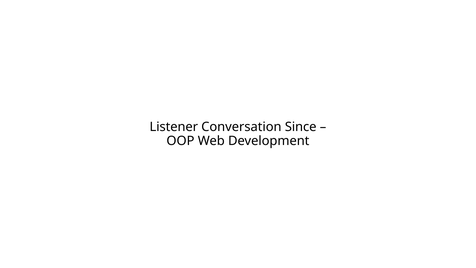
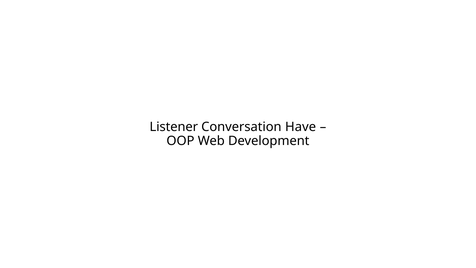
Since: Since -> Have (301, 127)
